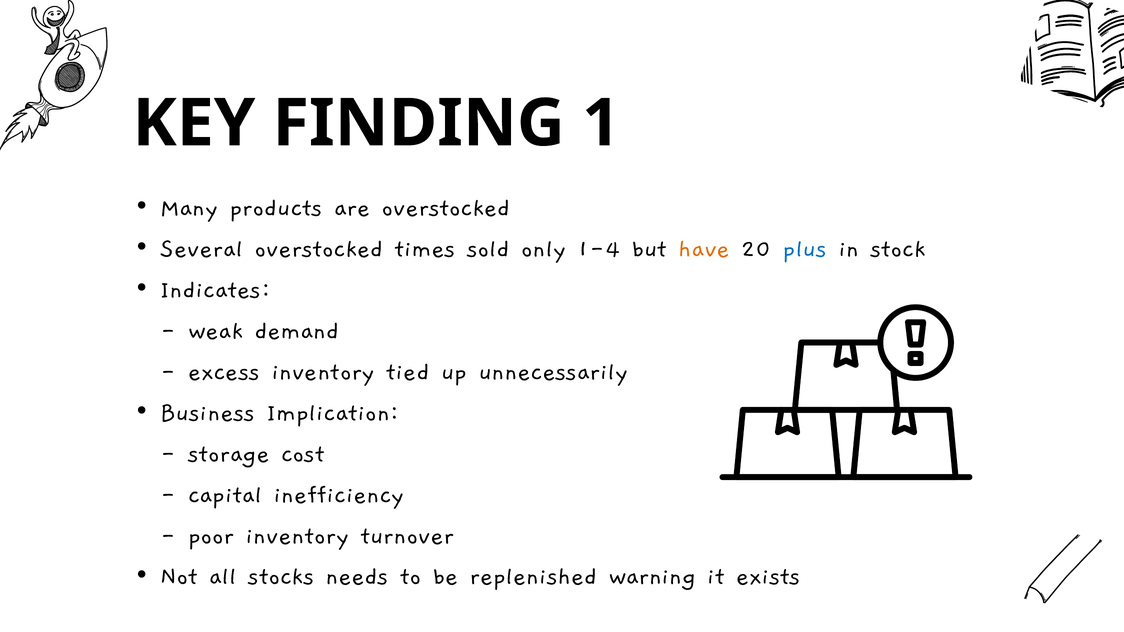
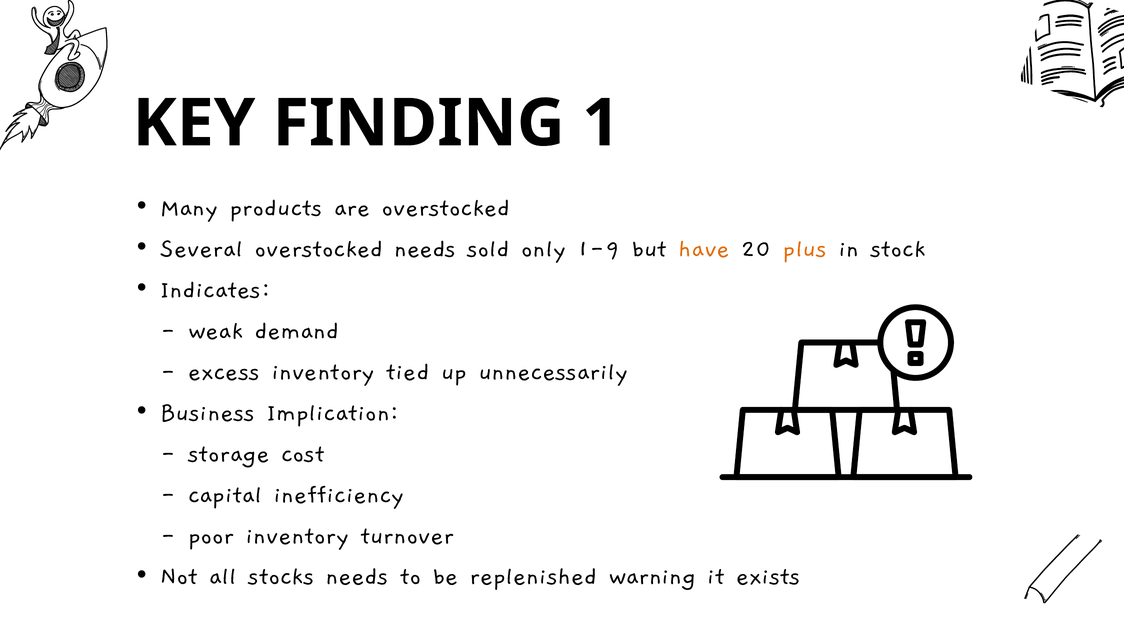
overstocked times: times -> needs (425, 248)
1-4: 1-4 -> 1-9 (599, 248)
plus colour: blue -> orange (805, 248)
